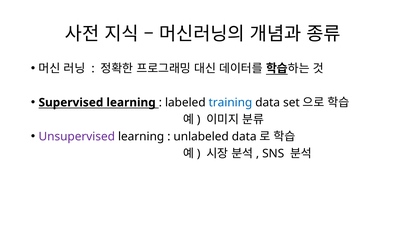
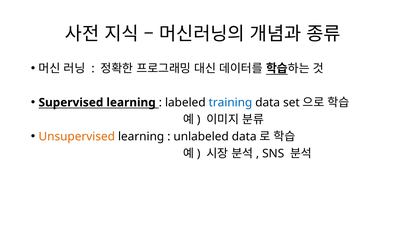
Unsupervised colour: purple -> orange (77, 137)
